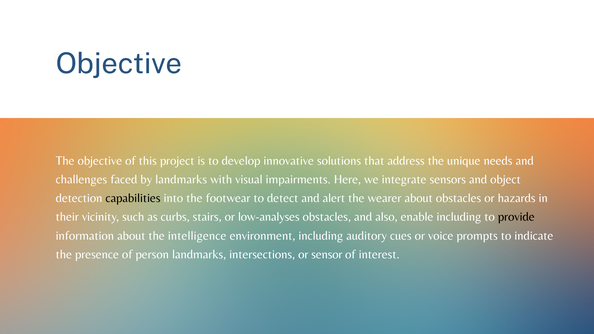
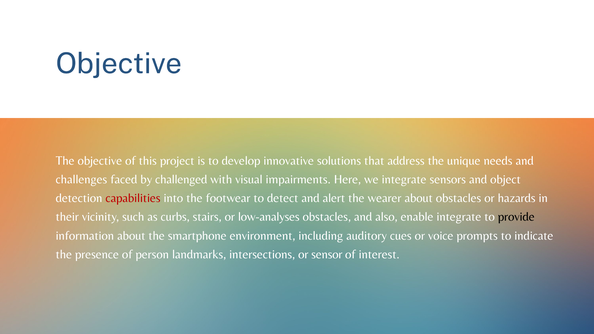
by landmarks: landmarks -> challenged (181, 179)
capabilities colour: black -> red (133, 198)
enable including: including -> integrate (459, 217)
intelligence: intelligence -> smartphone (197, 236)
